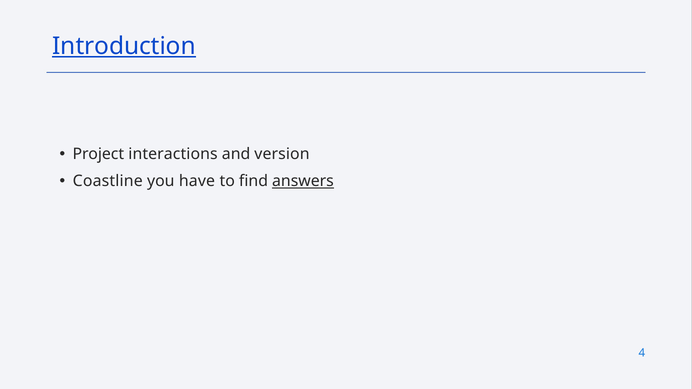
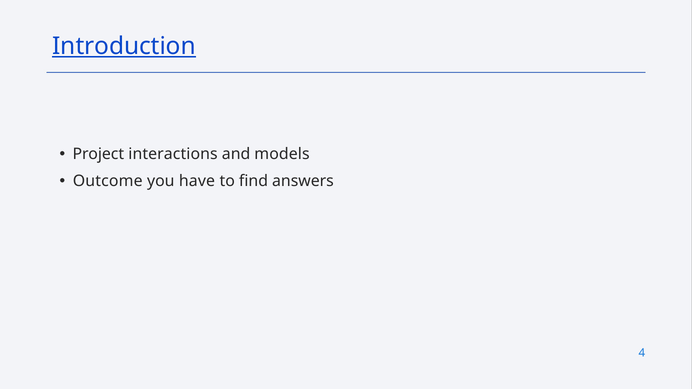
version: version -> models (282, 154)
Coastline: Coastline -> Outcome (108, 181)
answers underline: present -> none (303, 181)
